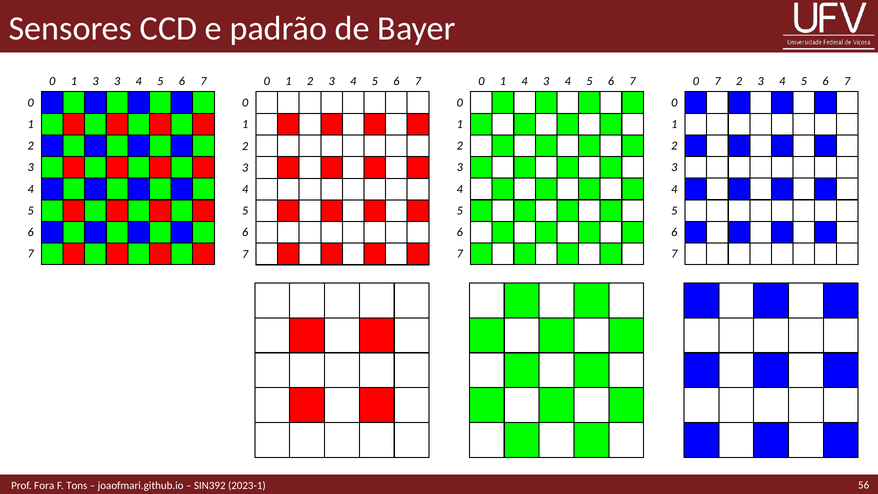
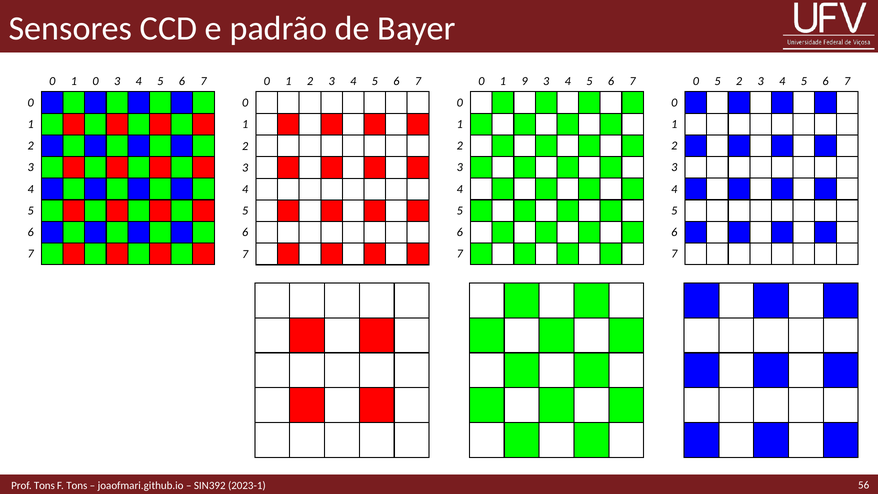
1 3: 3 -> 0 (95, 81)
1 4: 4 -> 9 (525, 81)
0 7: 7 -> 5 (717, 81)
Prof Fora: Fora -> Tons (44, 485)
